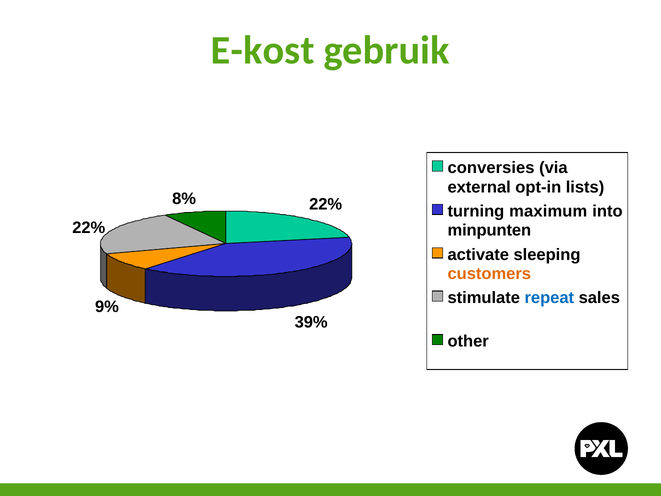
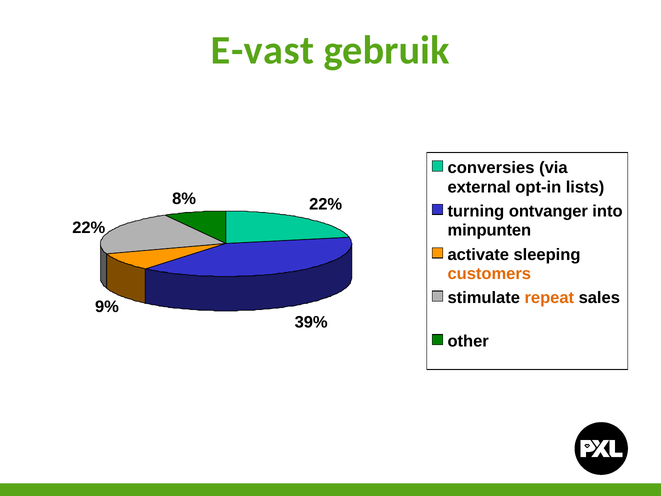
E-kost: E-kost -> E-vast (263, 50)
maximum: maximum -> ontvanger (548, 211)
repeat colour: blue -> orange (549, 298)
